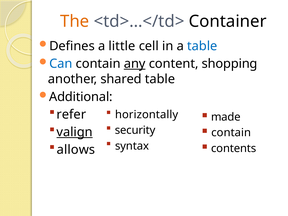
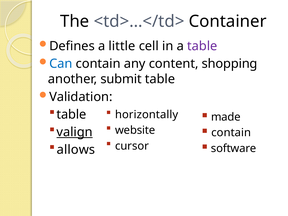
The colour: orange -> black (75, 21)
table colour: blue -> purple (202, 46)
any underline: present -> none (135, 64)
shared: shared -> submit (121, 79)
Additional: Additional -> Validation (81, 97)
refer: refer -> table (71, 114)
security: security -> website (135, 130)
syntax: syntax -> cursor (132, 146)
contents: contents -> software (234, 148)
